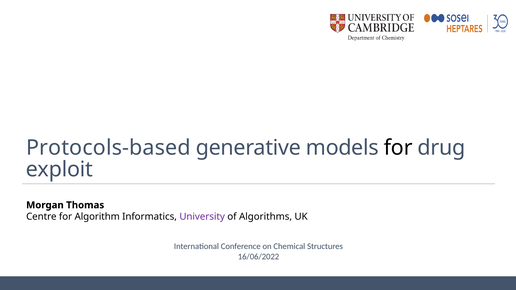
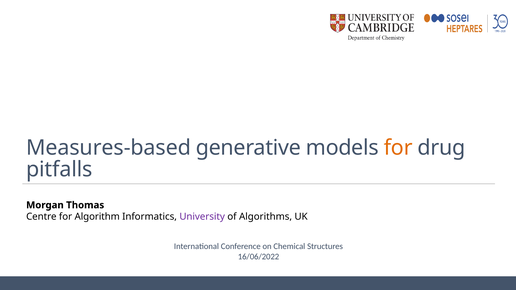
Protocols-based: Protocols-based -> Measures-based (109, 148)
for colour: black -> orange (398, 148)
exploit: exploit -> pitfalls (59, 170)
